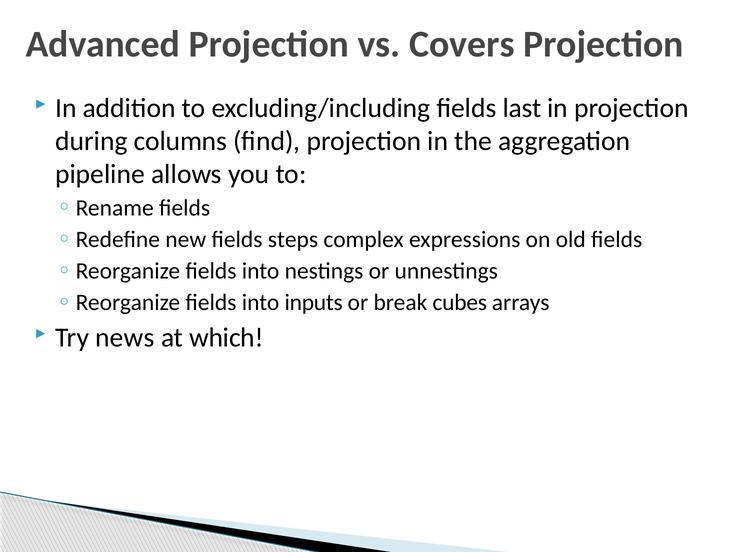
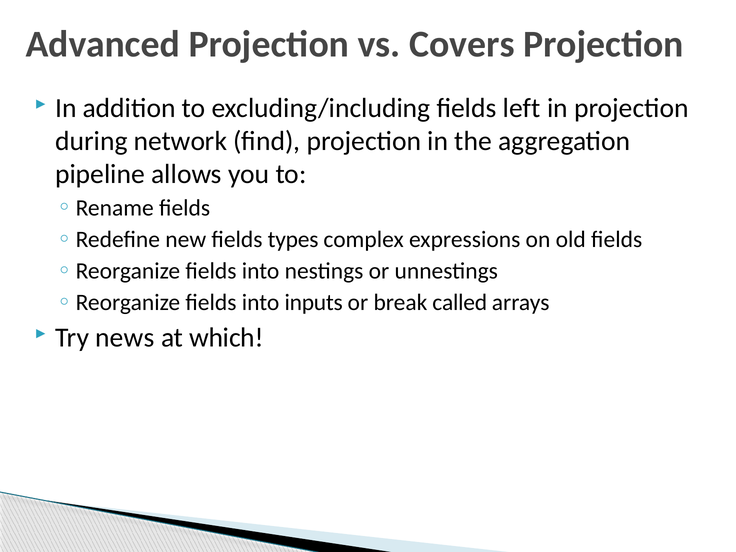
last: last -> left (522, 108)
columns: columns -> network (180, 141)
steps: steps -> types (293, 240)
cubes: cubes -> called (460, 303)
